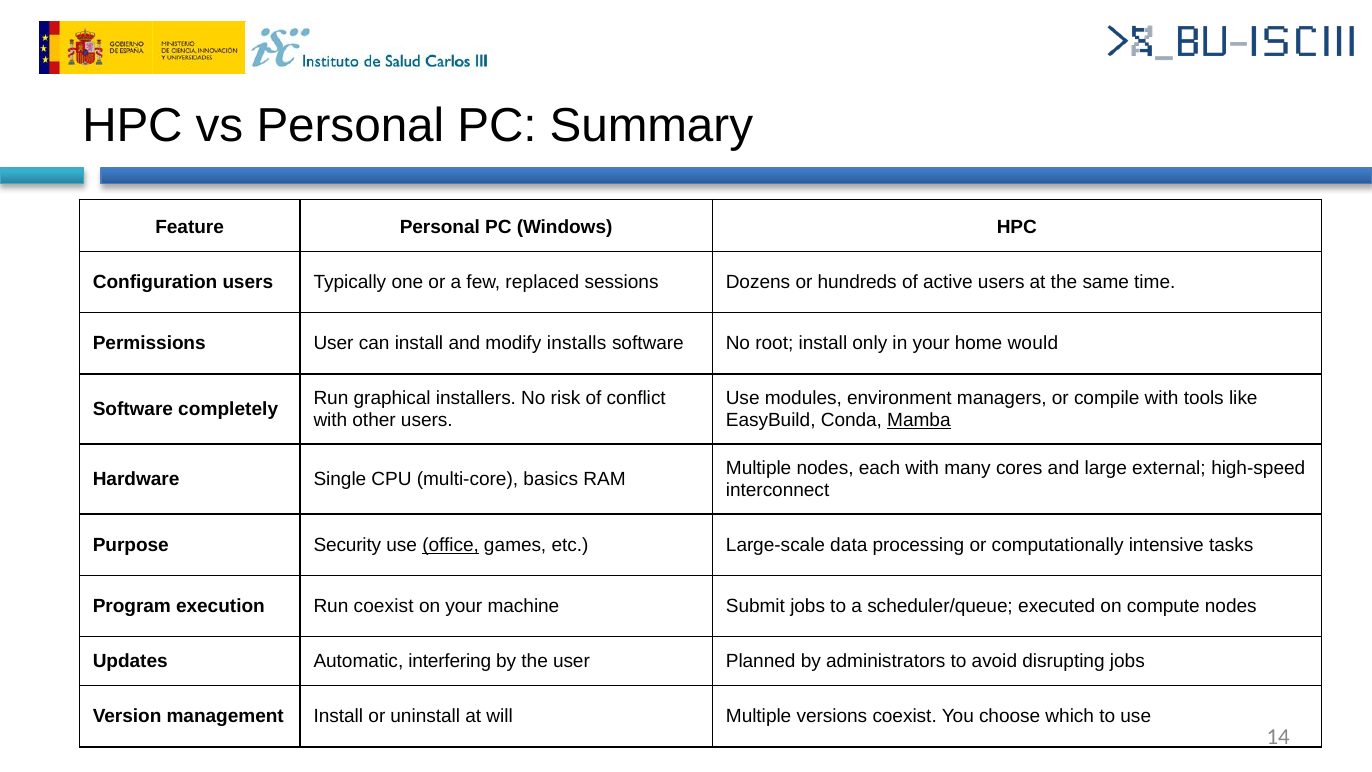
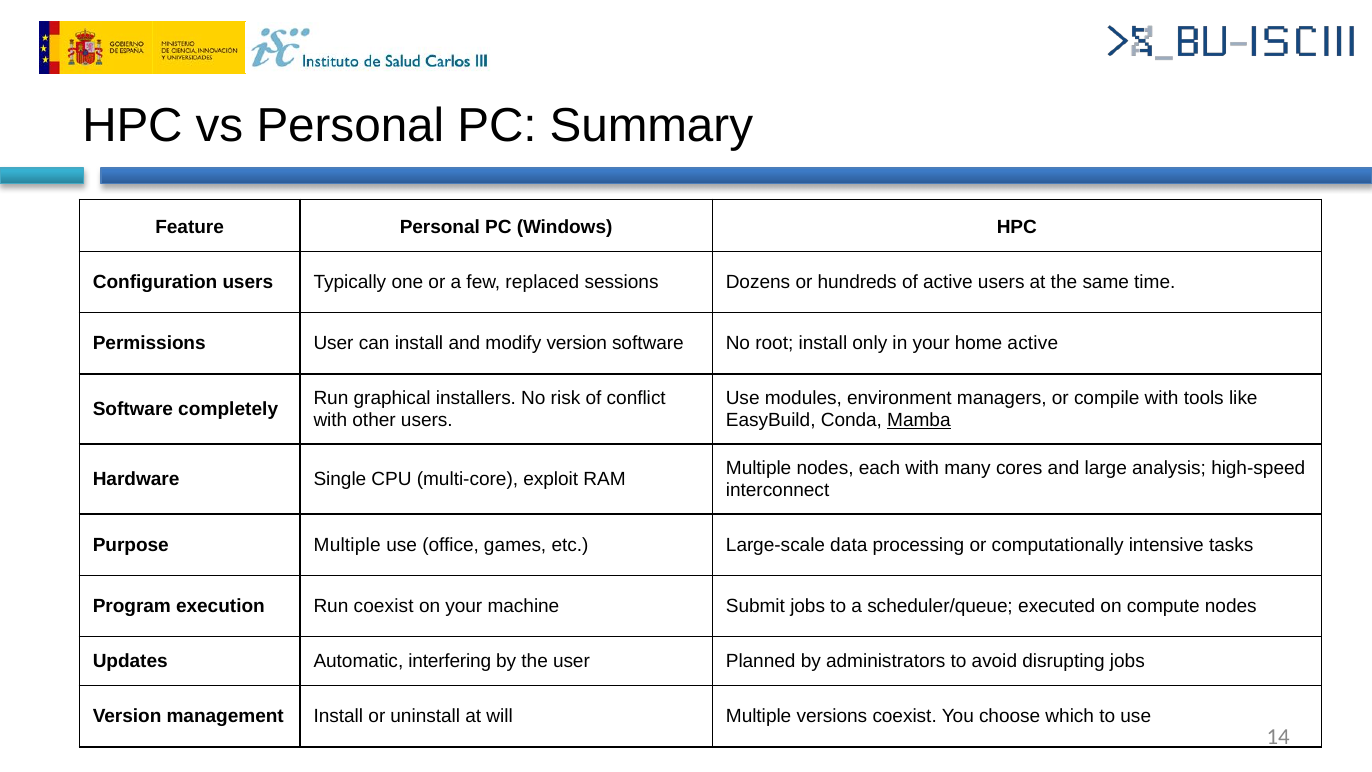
modify installs: installs -> version (577, 343)
home would: would -> active (1033, 343)
external: external -> analysis (1169, 468)
basics: basics -> exploit (551, 479)
Purpose Security: Security -> Multiple (347, 545)
office underline: present -> none (451, 545)
